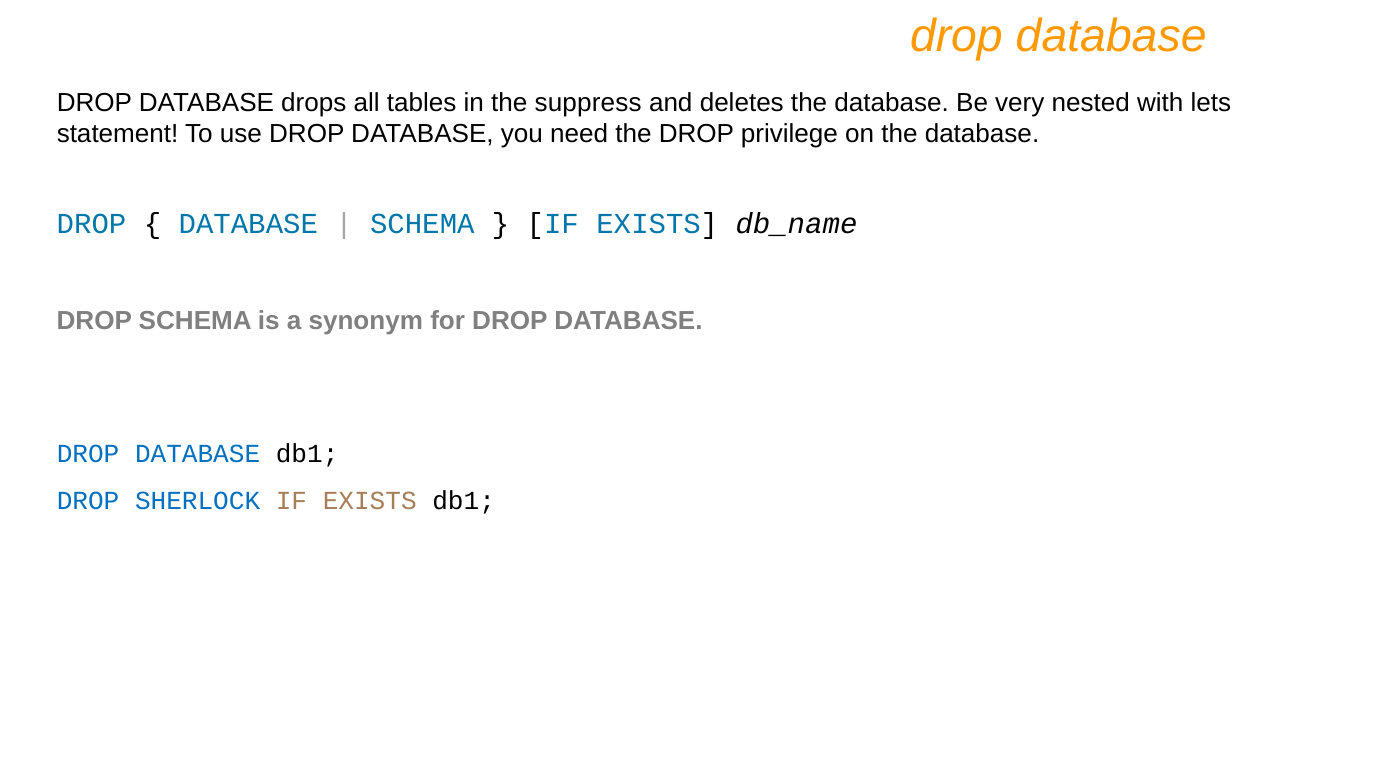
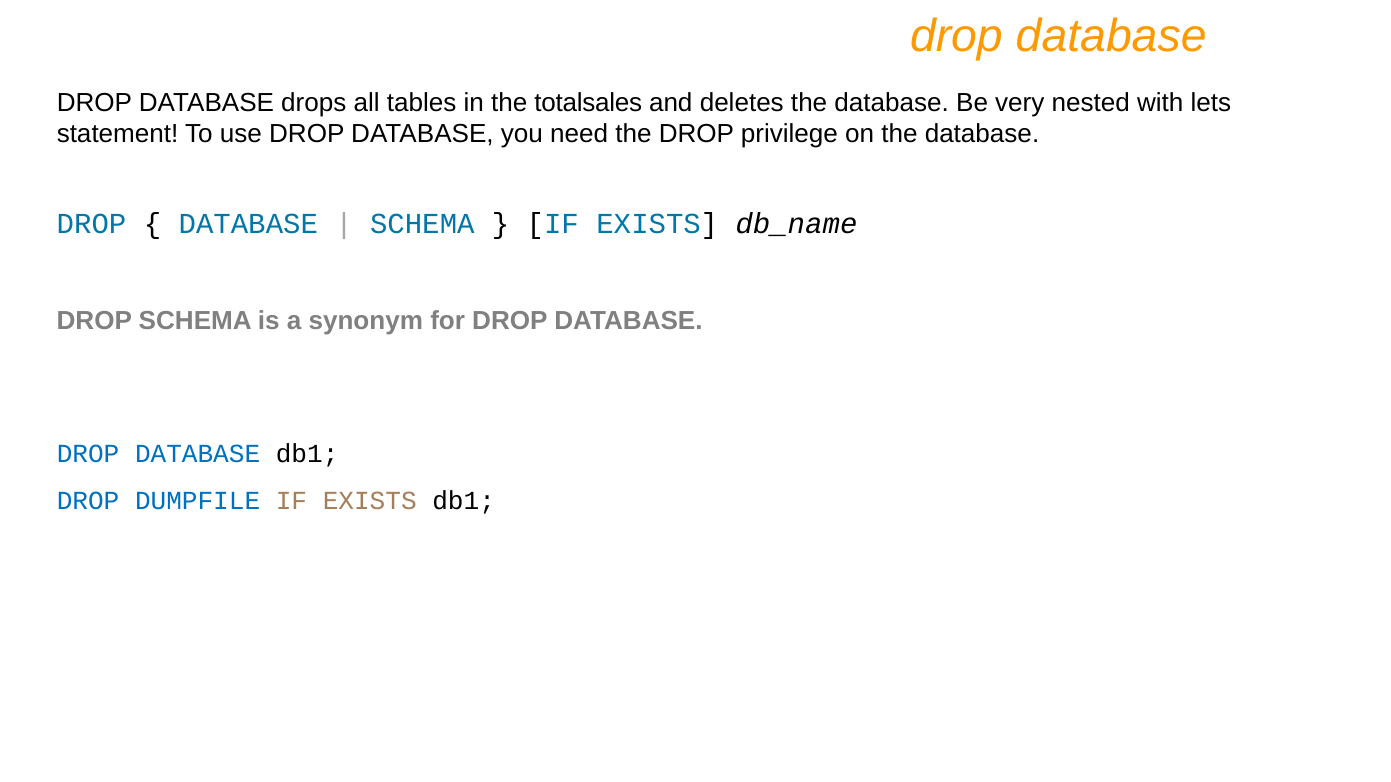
suppress: suppress -> totalsales (588, 103)
SHERLOCK: SHERLOCK -> DUMPFILE (198, 501)
